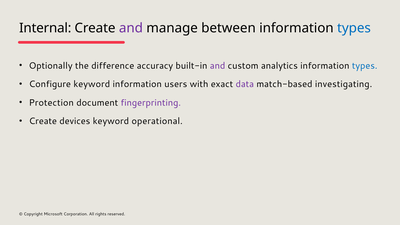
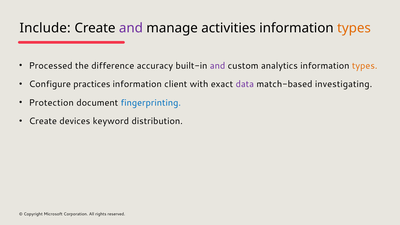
Internal: Internal -> Include (45, 28)
between: between -> activities (229, 28)
types colour: blue -> orange (354, 28)
Optionally: Optionally -> Processed (51, 66)
types colour: blue -> orange (365, 66)
Configure keyword: keyword -> practices (92, 84)
users: users -> client (176, 84)
fingerprinting colour: purple -> blue (151, 103)
operational: operational -> distribution (157, 121)
